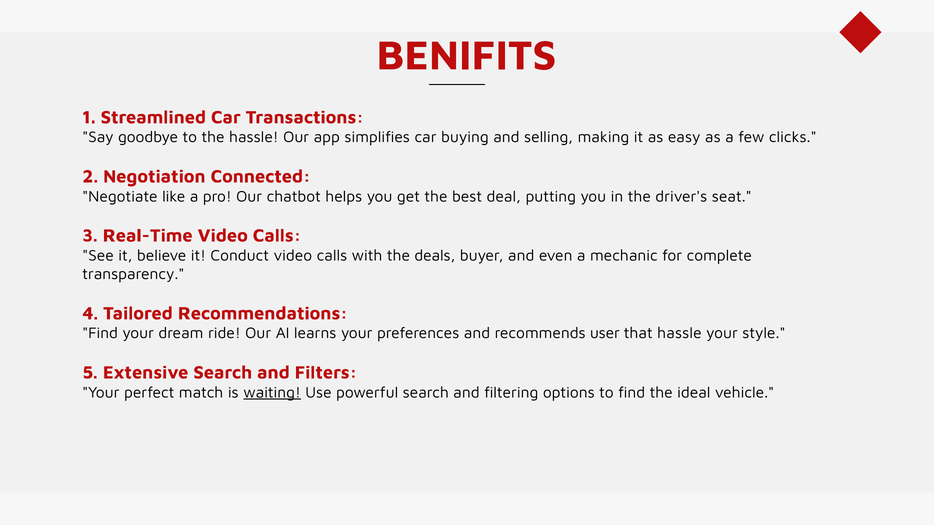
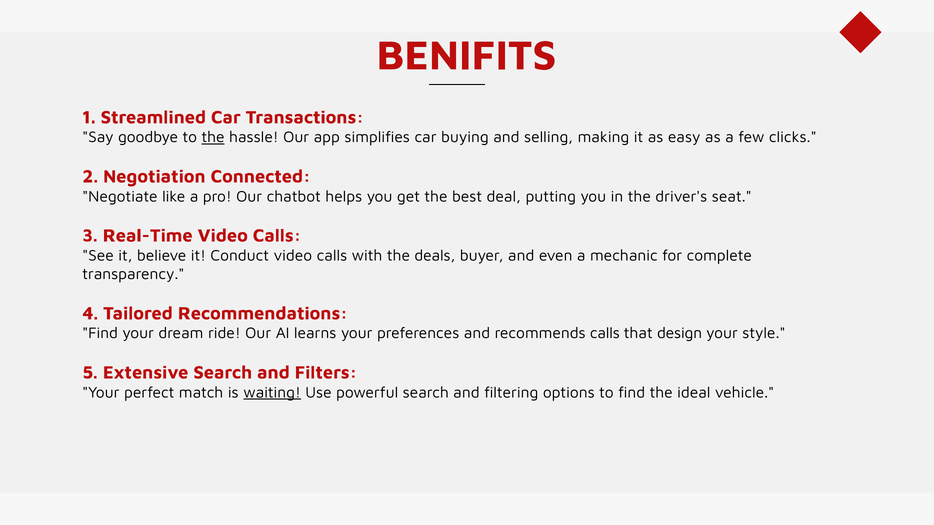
the underline: none -> present (213, 137)
recommends user: user -> calls (605, 334)
that hassle: hassle -> design (680, 334)
